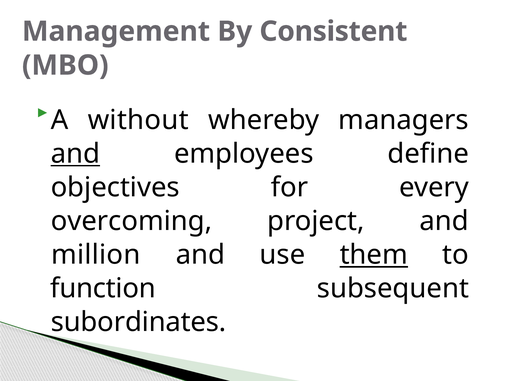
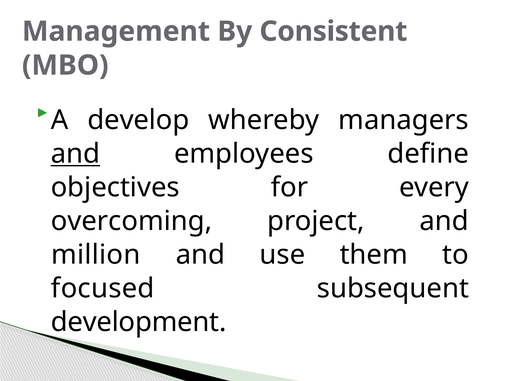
without: without -> develop (138, 120)
them underline: present -> none (374, 255)
function: function -> focused (103, 289)
subordinates: subordinates -> development (139, 322)
